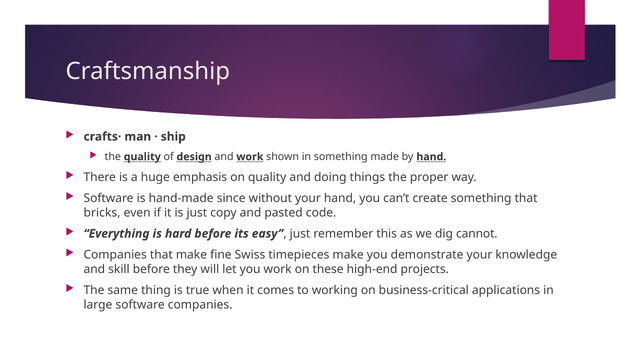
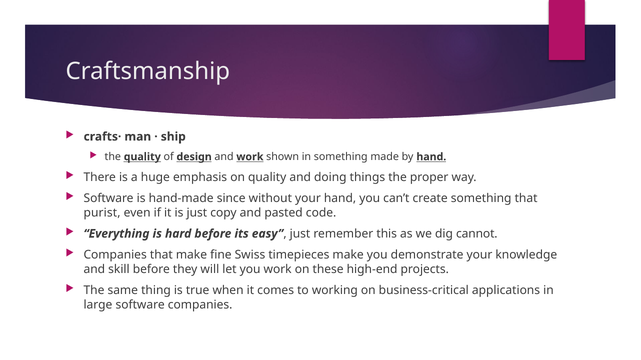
bricks: bricks -> purist (102, 213)
